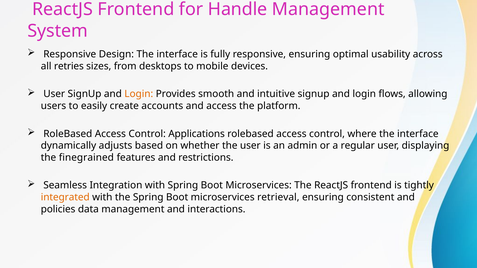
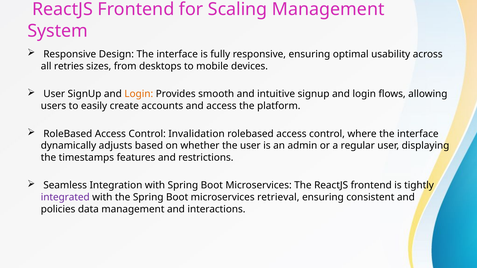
Handle: Handle -> Scaling (238, 9)
Applications: Applications -> Invalidation (197, 134)
finegrained: finegrained -> timestamps (86, 158)
integrated colour: orange -> purple (65, 198)
